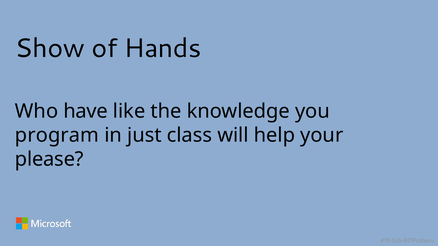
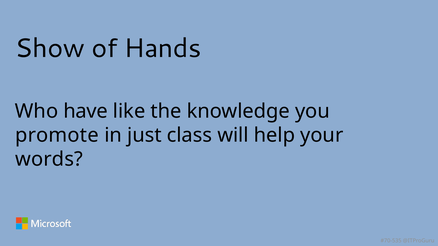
program: program -> promote (57, 136)
please: please -> words (49, 160)
